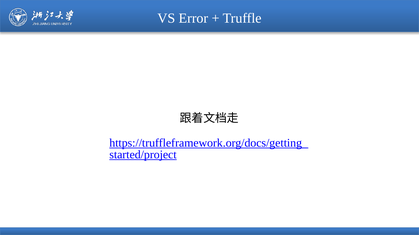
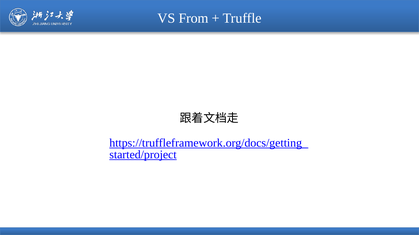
Error: Error -> From (193, 18)
